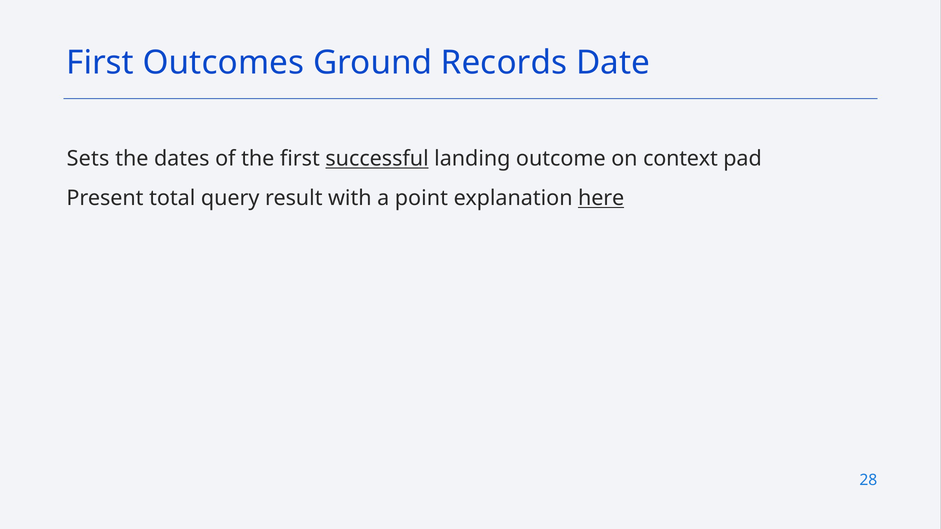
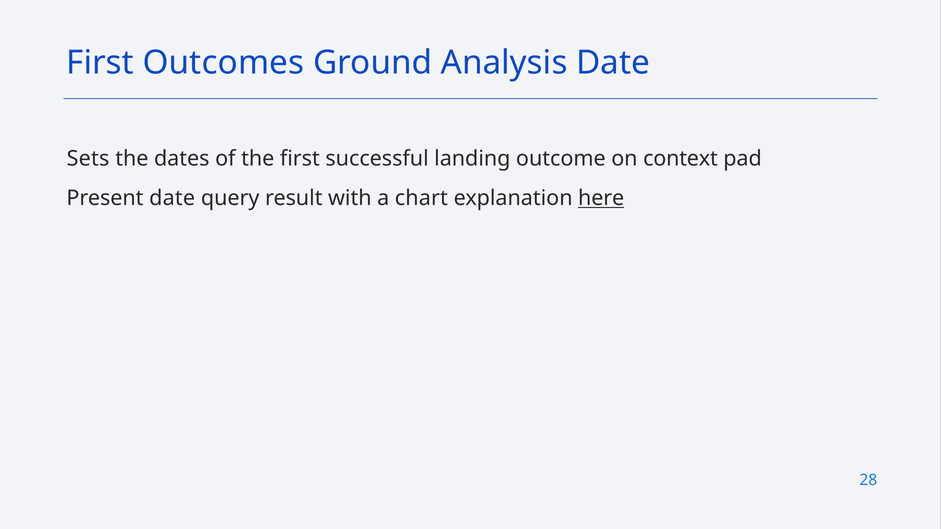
Records: Records -> Analysis (504, 63)
successful underline: present -> none (377, 159)
Present total: total -> date (172, 198)
point: point -> chart (421, 198)
